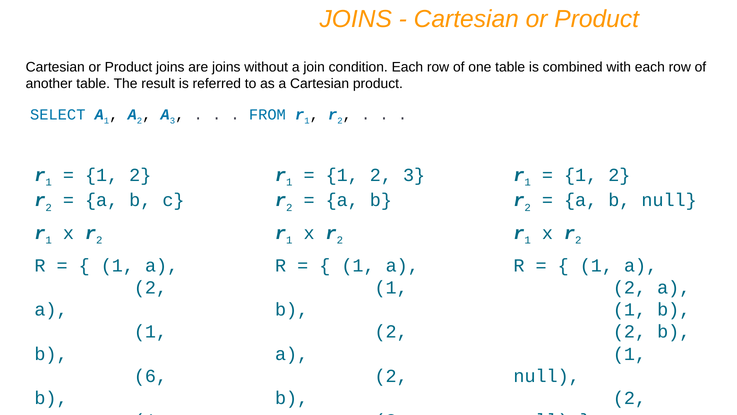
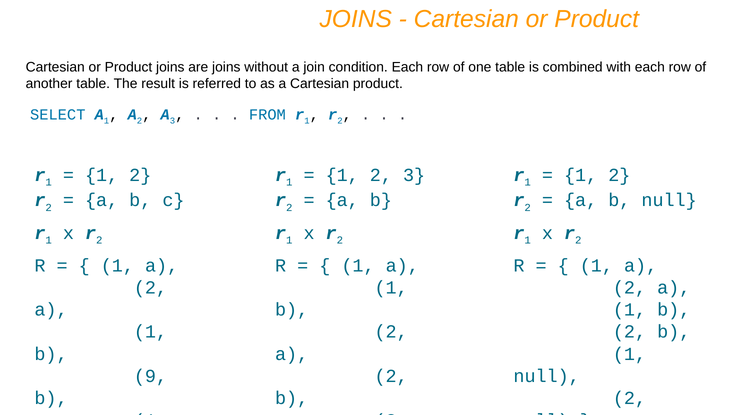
6: 6 -> 9 (151, 376)
